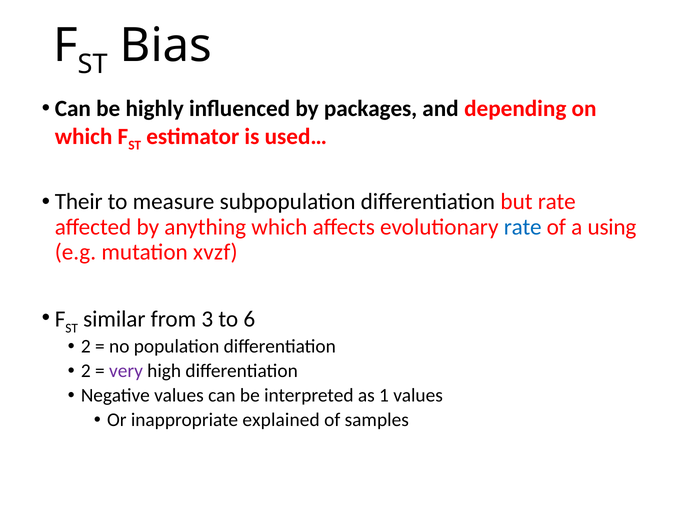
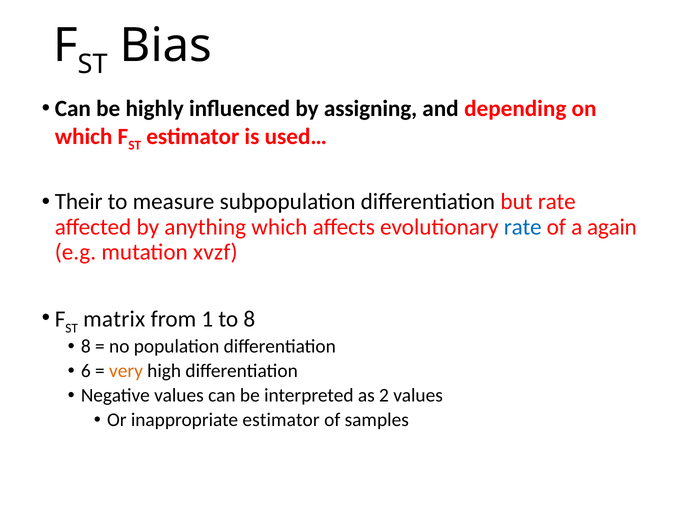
packages: packages -> assigning (371, 109)
using: using -> again (612, 227)
similar: similar -> matrix (114, 319)
3: 3 -> 1 (207, 319)
to 6: 6 -> 8 (249, 319)
2: 2 -> 8 (86, 347)
2: 2 -> 6 (86, 371)
very colour: purple -> orange (126, 371)
1: 1 -> 2 (384, 396)
inappropriate explained: explained -> estimator (281, 420)
